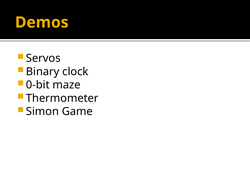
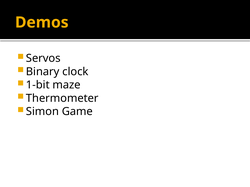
0-bit: 0-bit -> 1-bit (38, 85)
